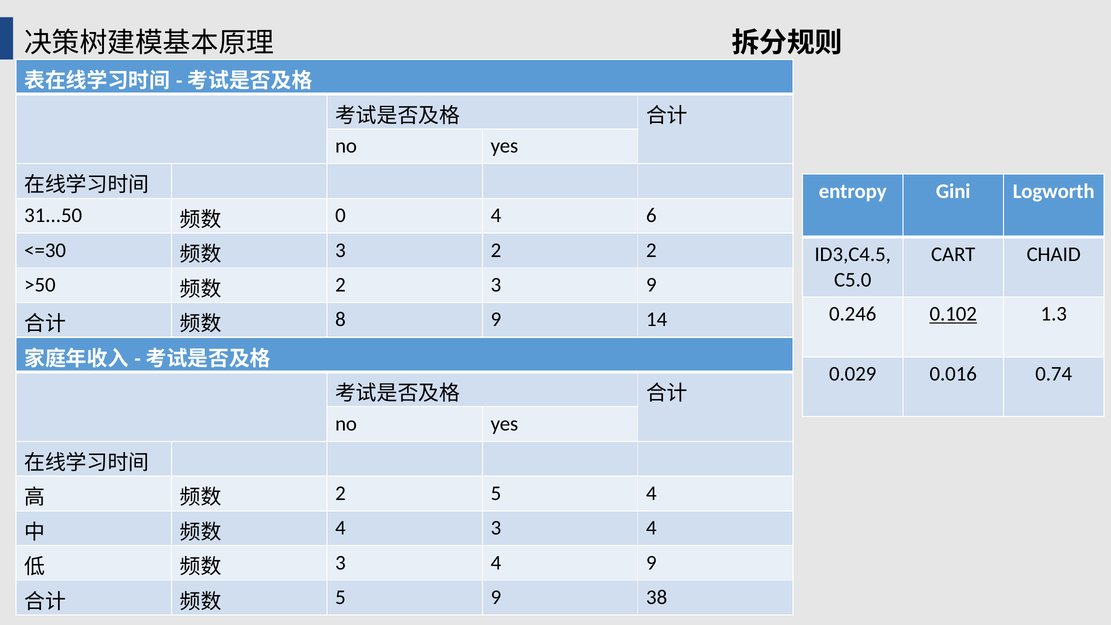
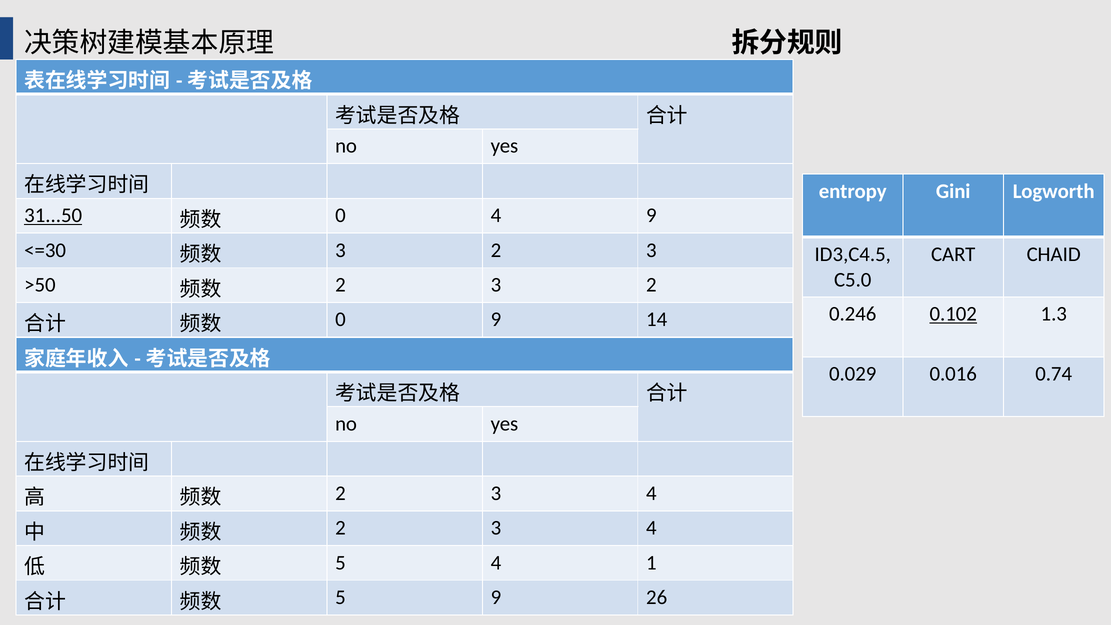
31...50 underline: none -> present (53, 215)
4 6: 6 -> 9 (651, 215)
3 2 2: 2 -> 3 (651, 250)
2 3 9: 9 -> 2 (651, 285)
8: 8 -> 0 (340, 320)
5: 5 -> 3 (496, 493)
4: 4 -> 2 (340, 528)
3: 3 -> 5 (340, 563)
4 9: 9 -> 1 (651, 563)
38: 38 -> 26 (657, 597)
